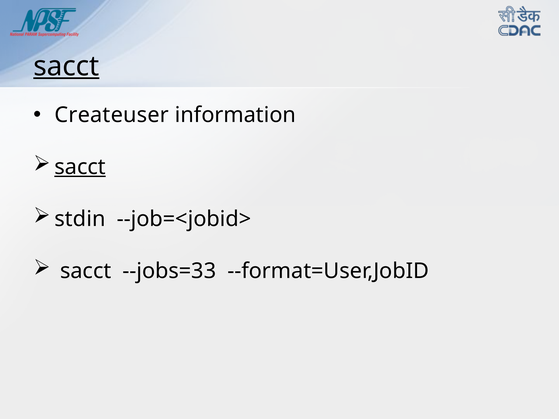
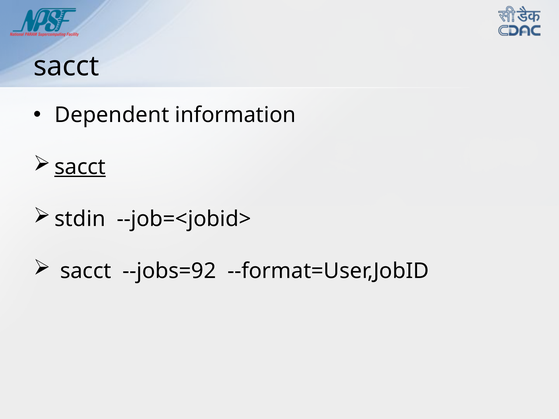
sacct underline: present -> none (66, 66)
Createuser: Createuser -> Dependent (112, 115)
--jobs=33: --jobs=33 -> --jobs=92 (169, 271)
